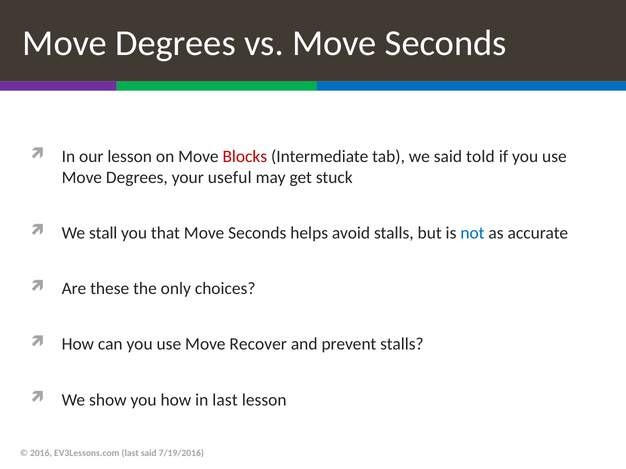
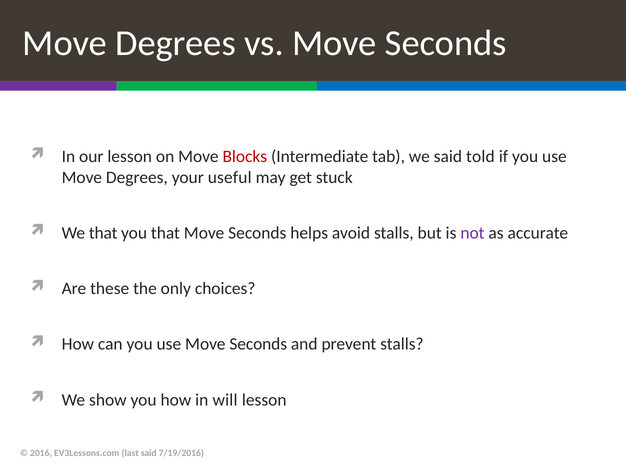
We stall: stall -> that (103, 233)
not colour: blue -> purple (472, 233)
use Move Recover: Recover -> Seconds (258, 345)
in last: last -> will (225, 400)
